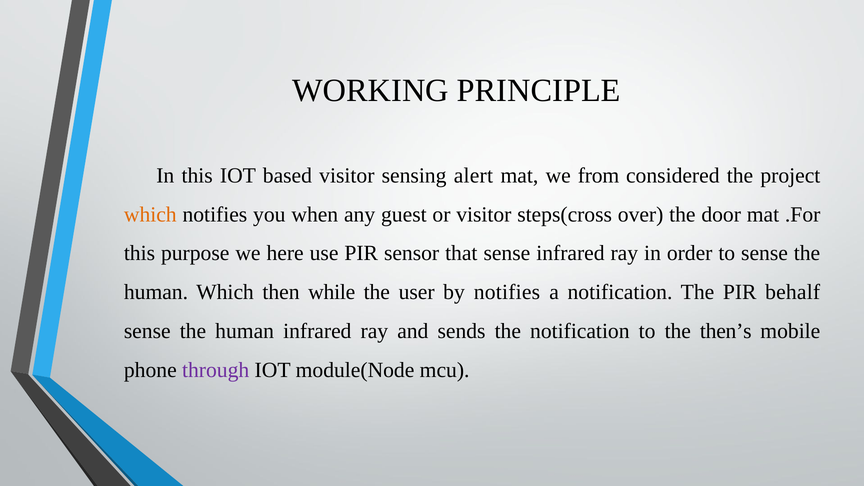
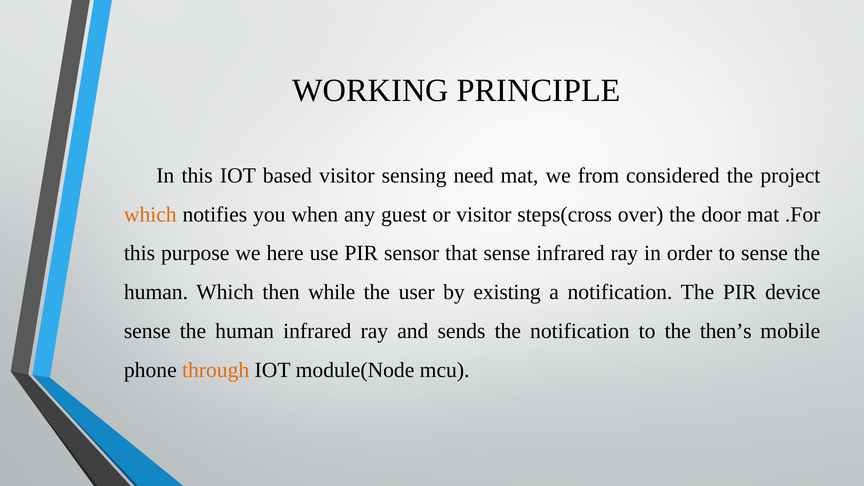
alert: alert -> need (474, 176)
by notifies: notifies -> existing (507, 292)
behalf: behalf -> device (793, 292)
through colour: purple -> orange (216, 370)
